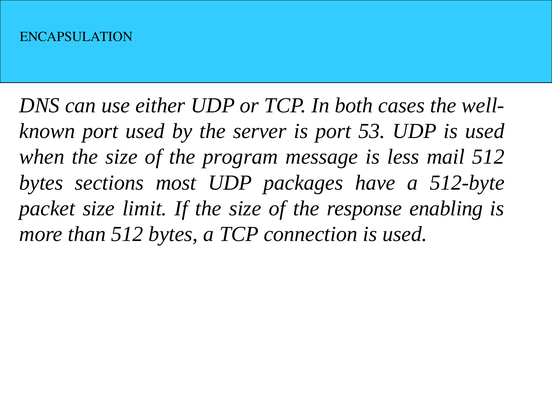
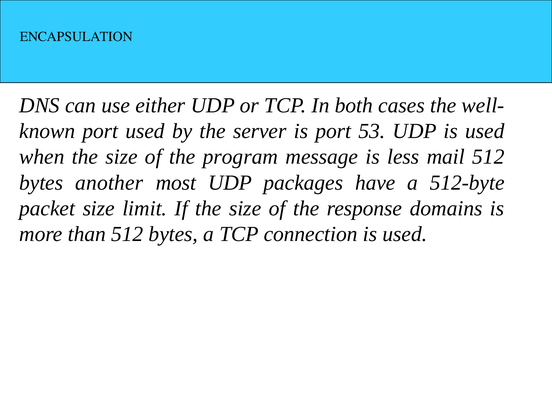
sections: sections -> another (109, 183)
enabling: enabling -> domains (446, 208)
